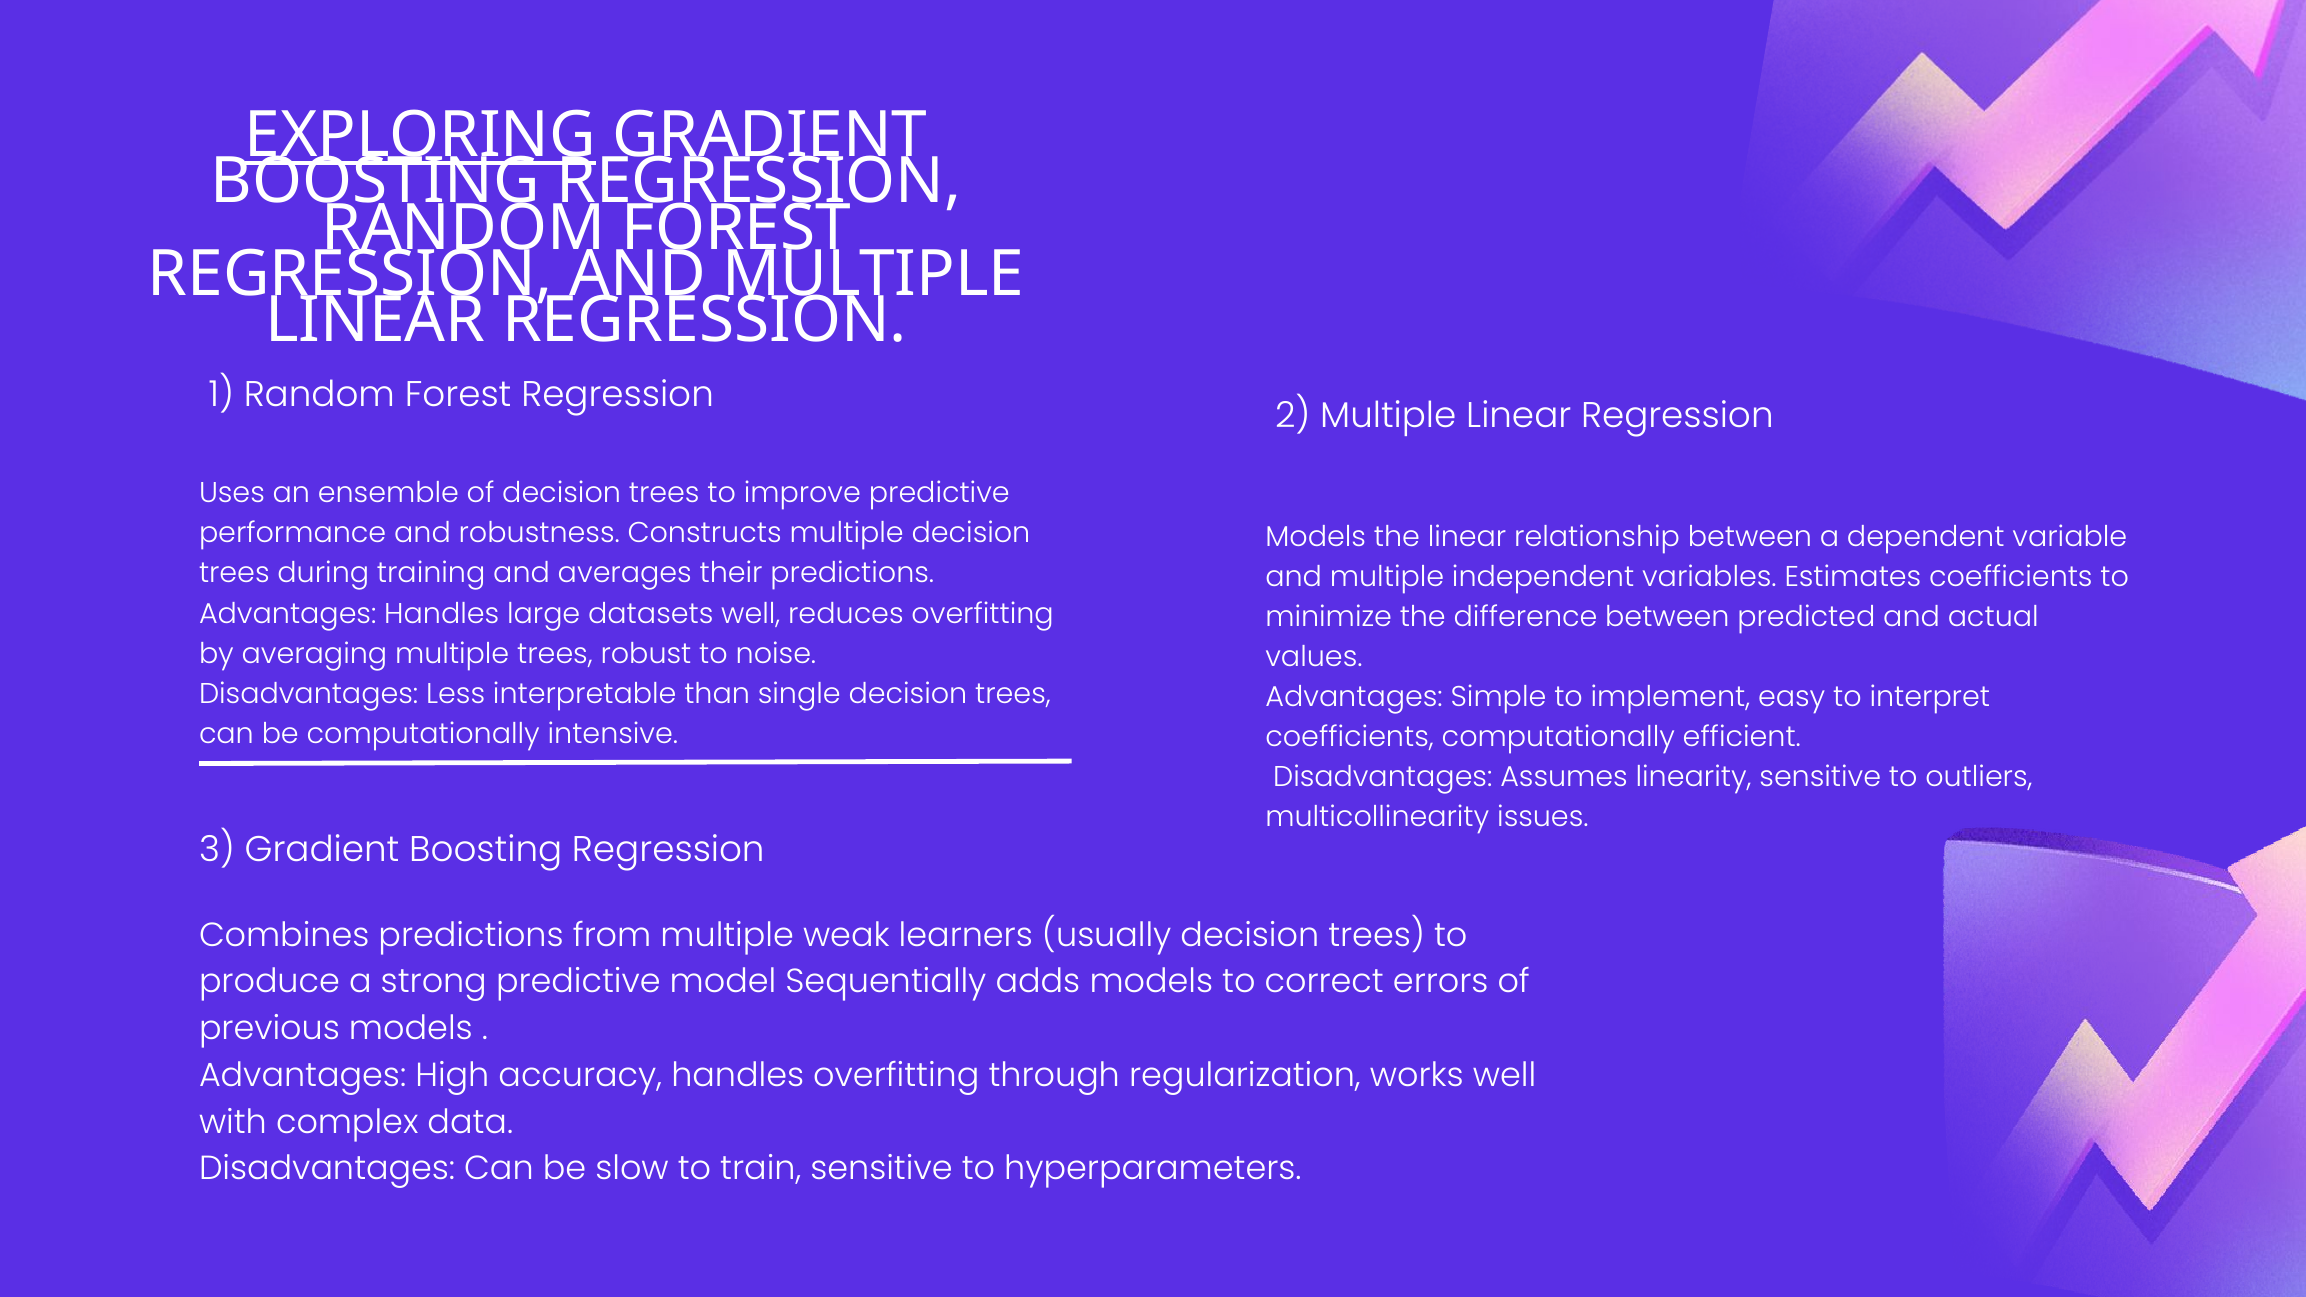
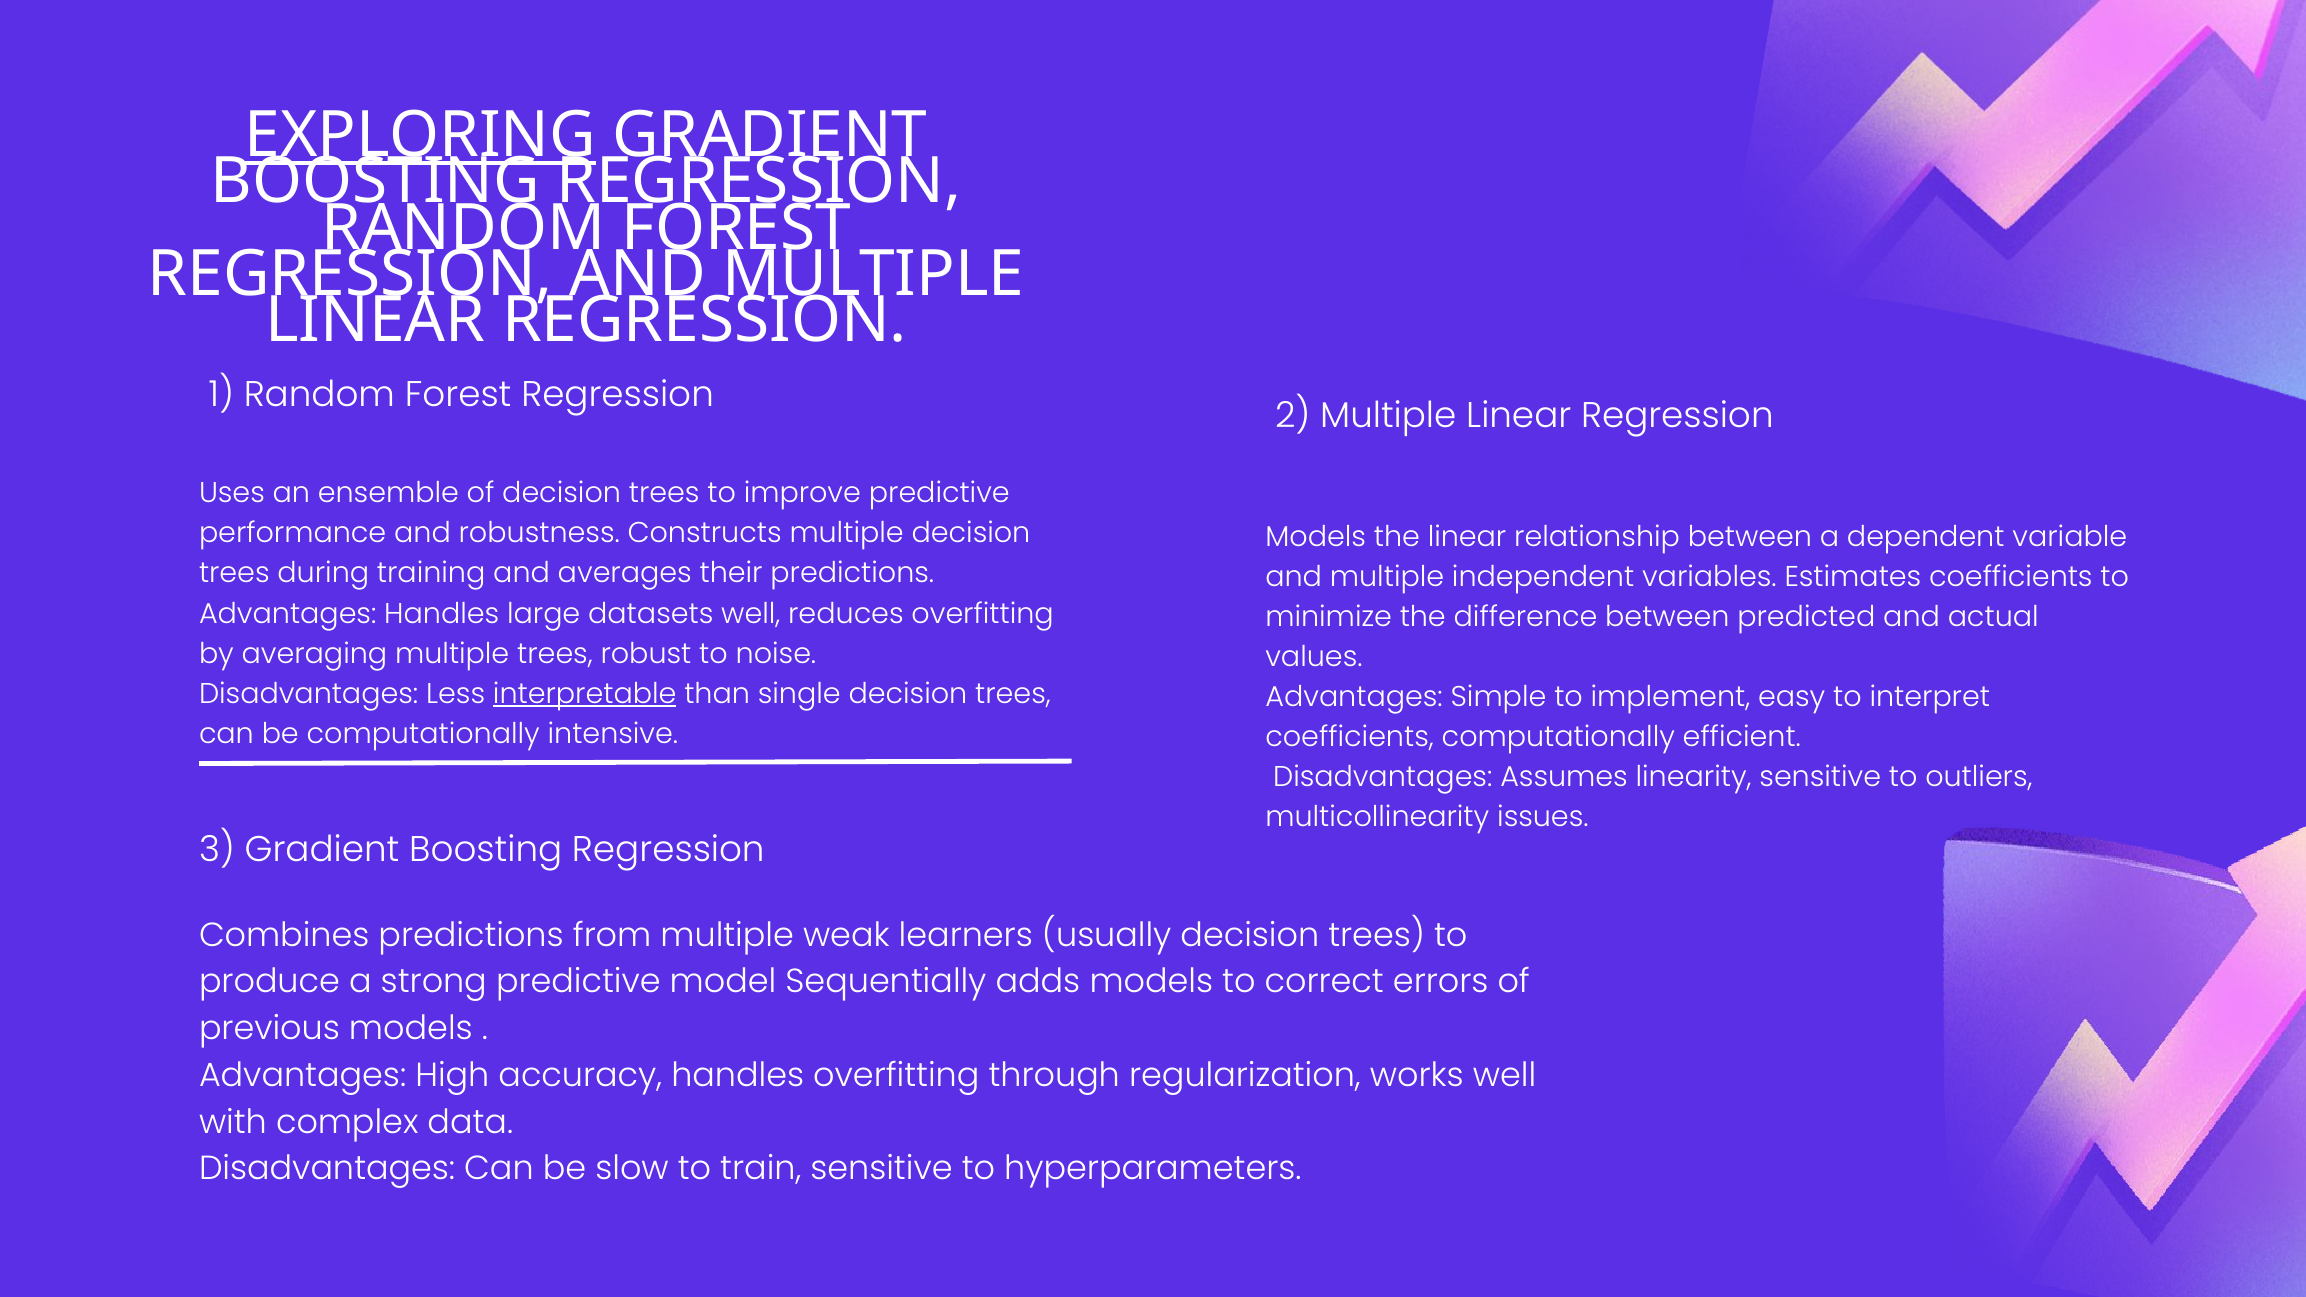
interpretable underline: none -> present (585, 694)
